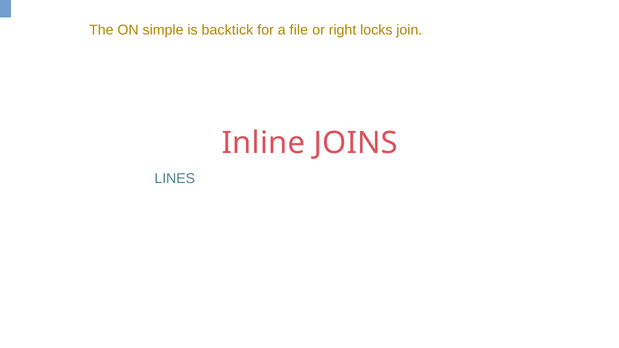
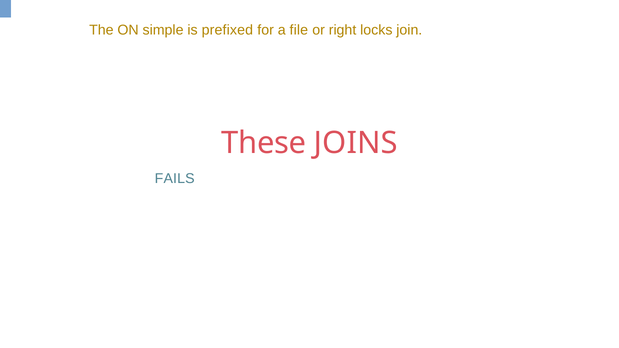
backtick: backtick -> prefixed (227, 30)
Inline: Inline -> These (264, 143)
LINES: LINES -> FAILS (175, 179)
